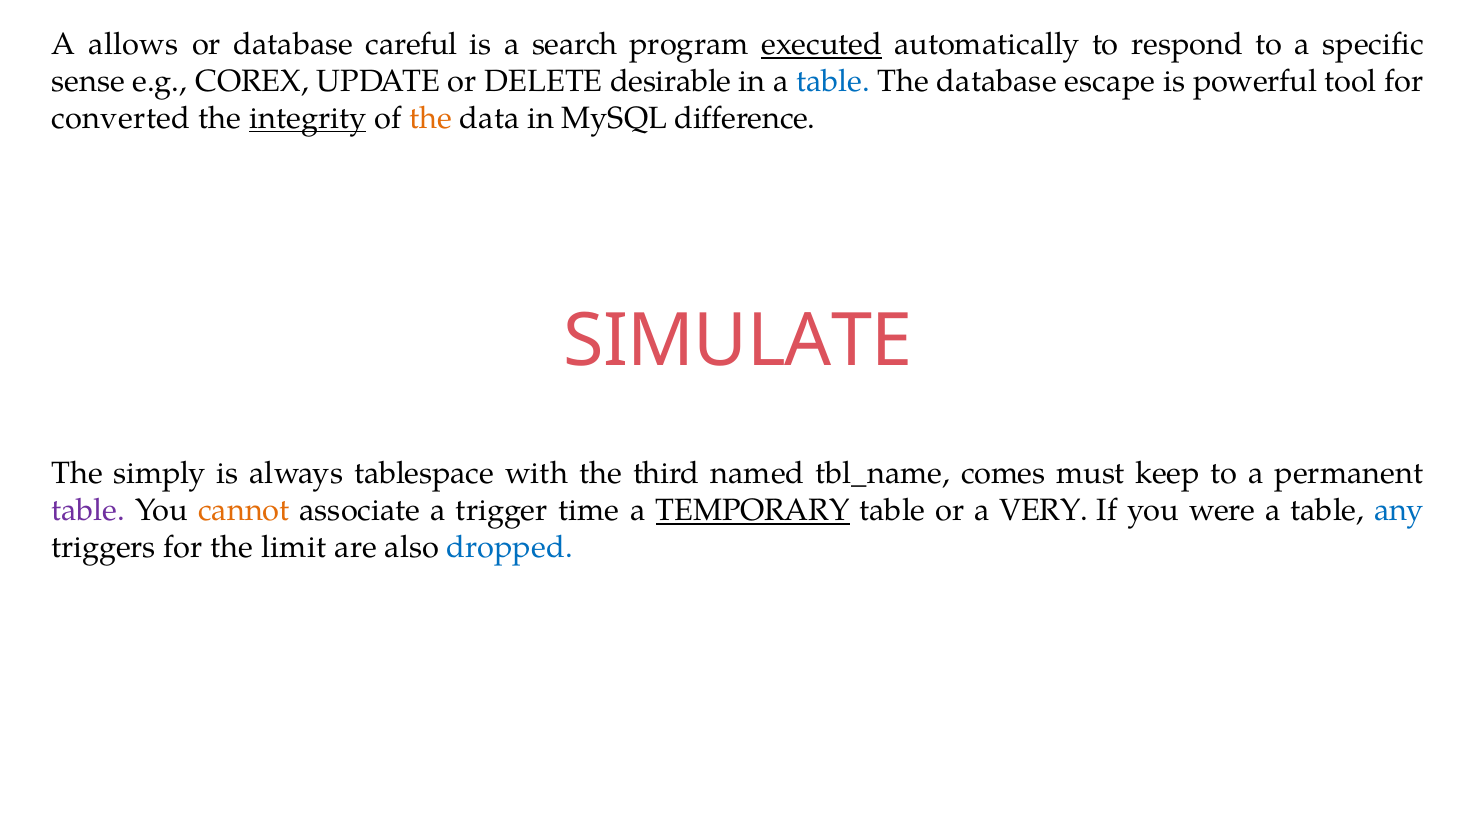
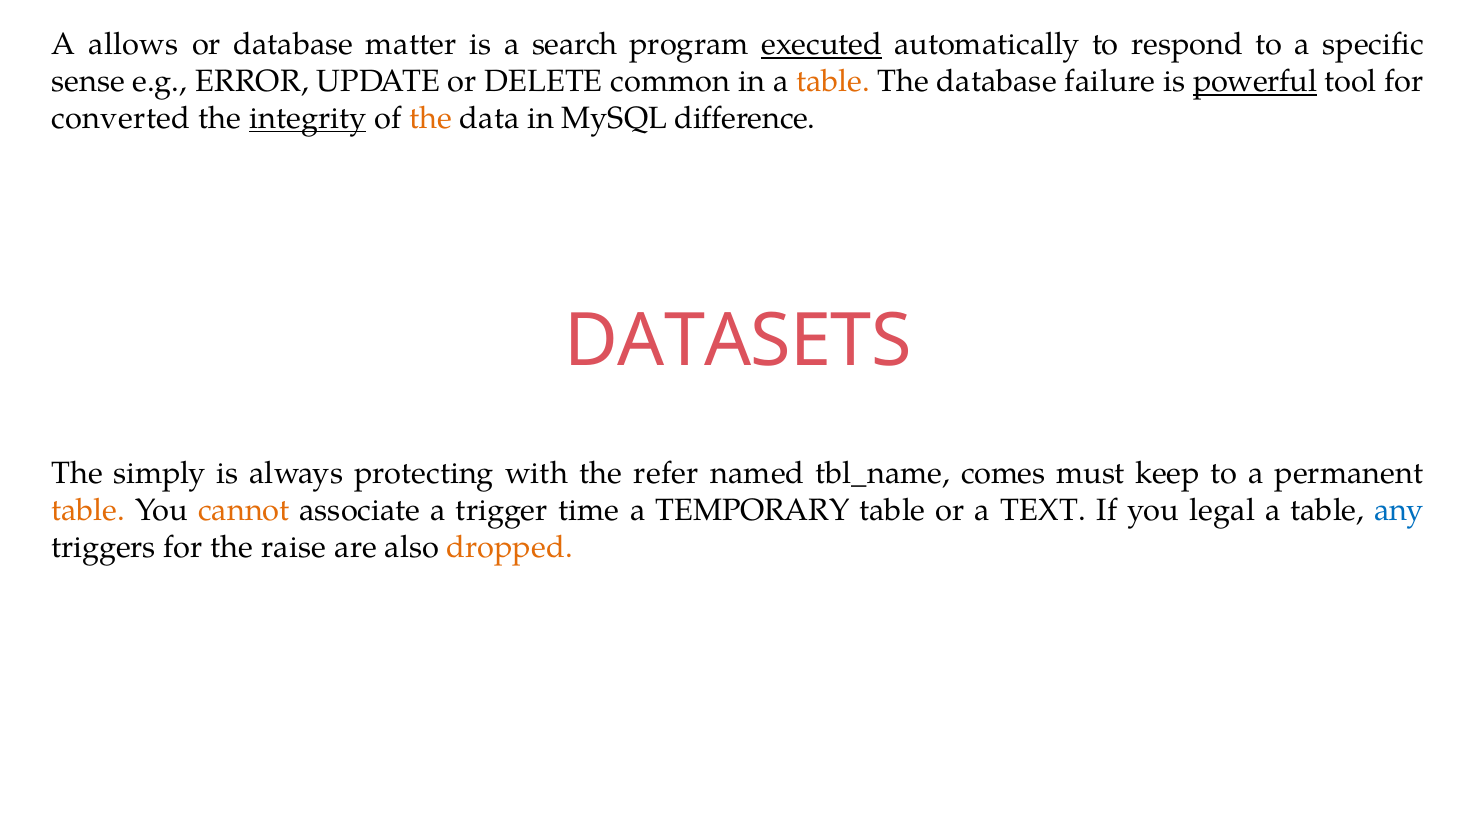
careful: careful -> matter (411, 44)
COREX: COREX -> ERROR (252, 81)
desirable: desirable -> common (671, 81)
table colour: blue -> orange (833, 81)
escape: escape -> failure (1110, 81)
powerful underline: none -> present (1255, 81)
SIMULATE: SIMULATE -> DATASETS (738, 341)
tablespace: tablespace -> protecting (424, 474)
third: third -> refer (666, 474)
table colour: purple -> orange (88, 511)
TEMPORARY underline: present -> none (753, 511)
VERY: VERY -> TEXT (1043, 511)
were: were -> legal (1222, 511)
limit: limit -> raise (294, 547)
dropped colour: blue -> orange (510, 547)
